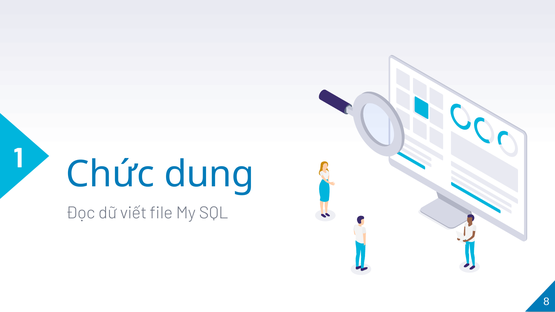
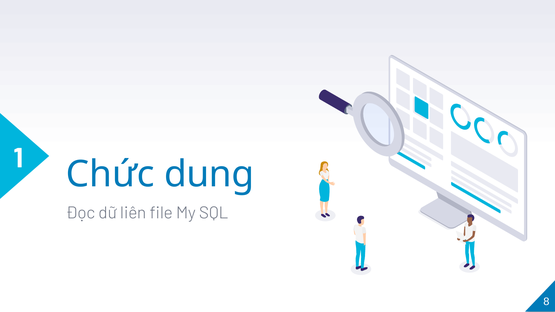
viết: viết -> liên (133, 213)
